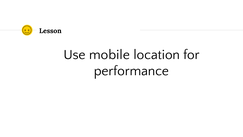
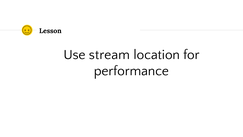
mobile: mobile -> stream (109, 54)
